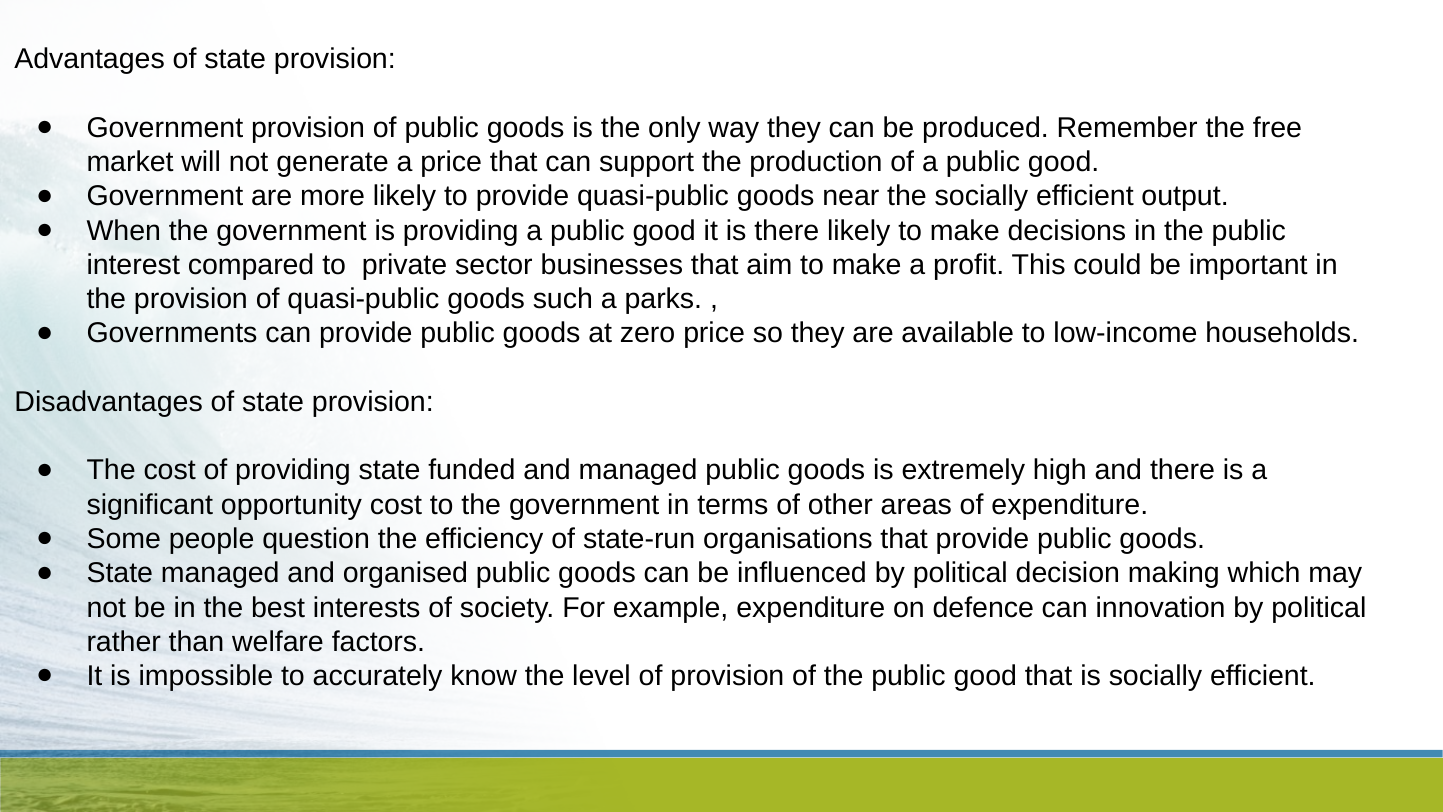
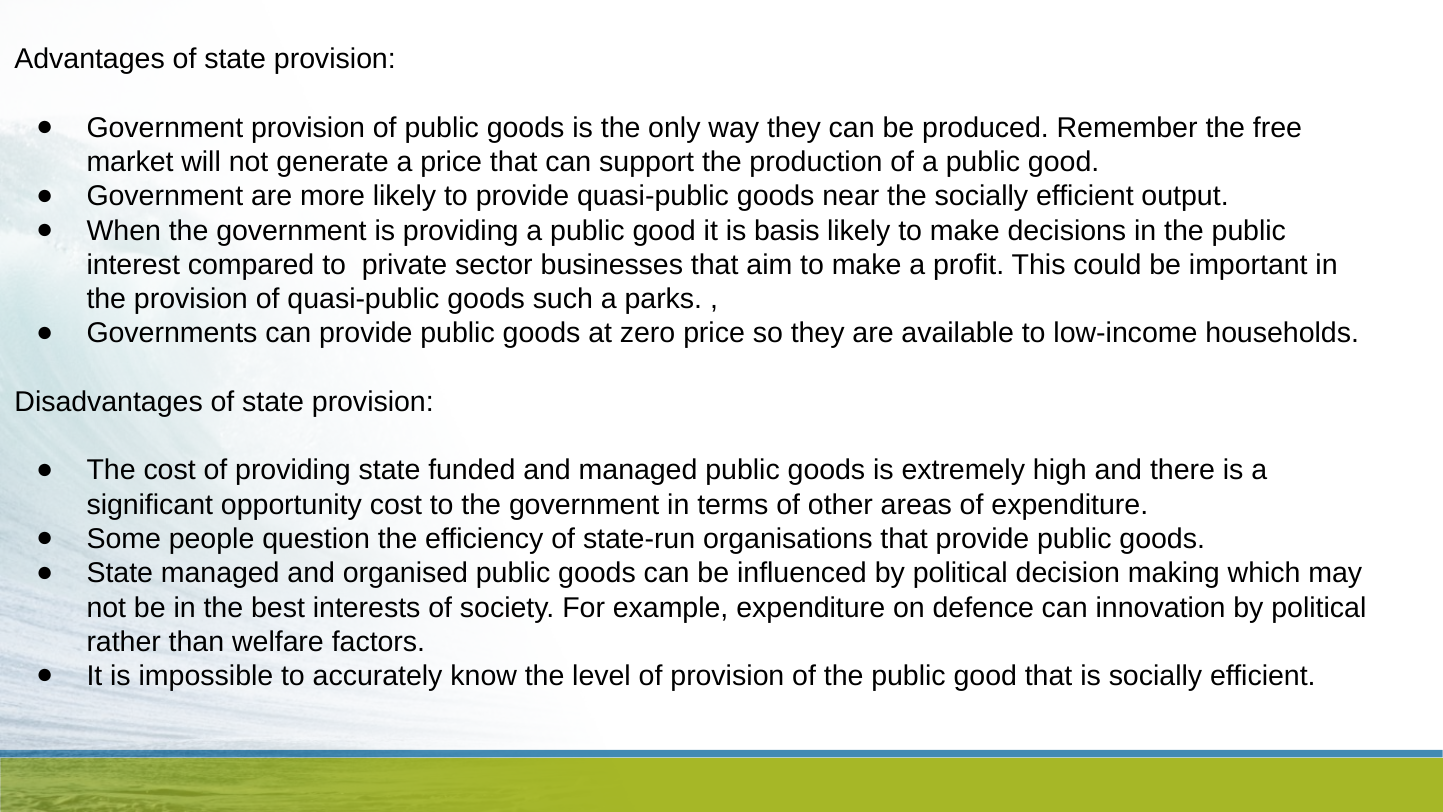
is there: there -> basis (787, 231)
